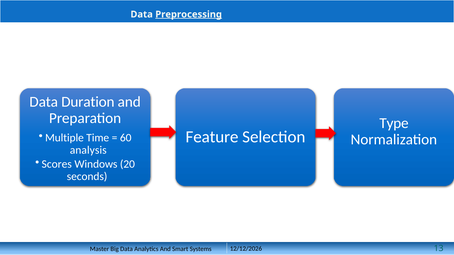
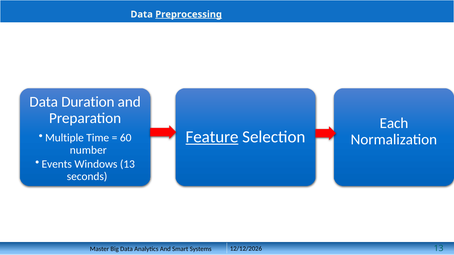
Type: Type -> Each (394, 123)
Feature underline: none -> present (212, 137)
analysis: analysis -> number (88, 150)
Scores: Scores -> Events (57, 164)
Windows 20: 20 -> 13 (127, 164)
